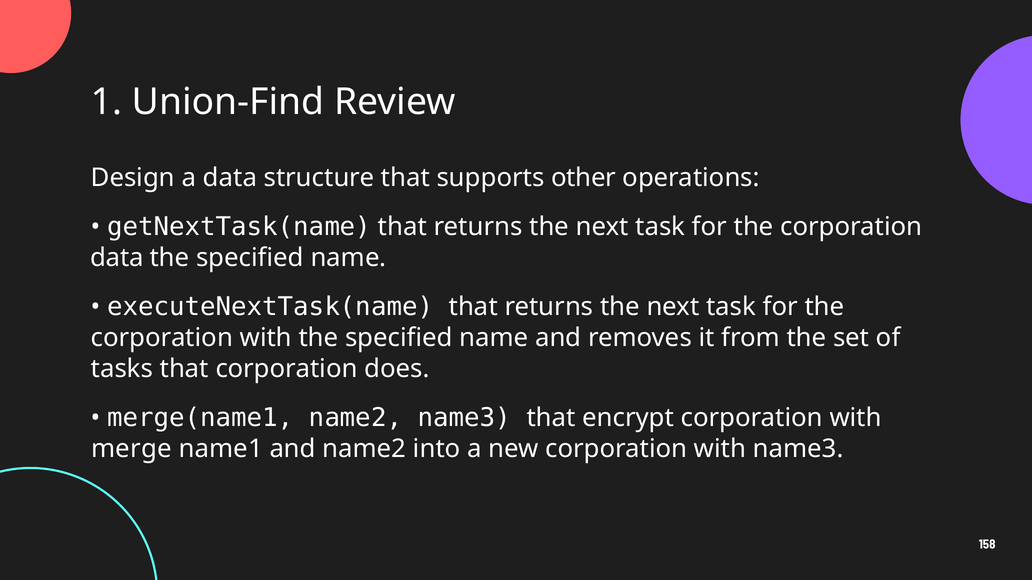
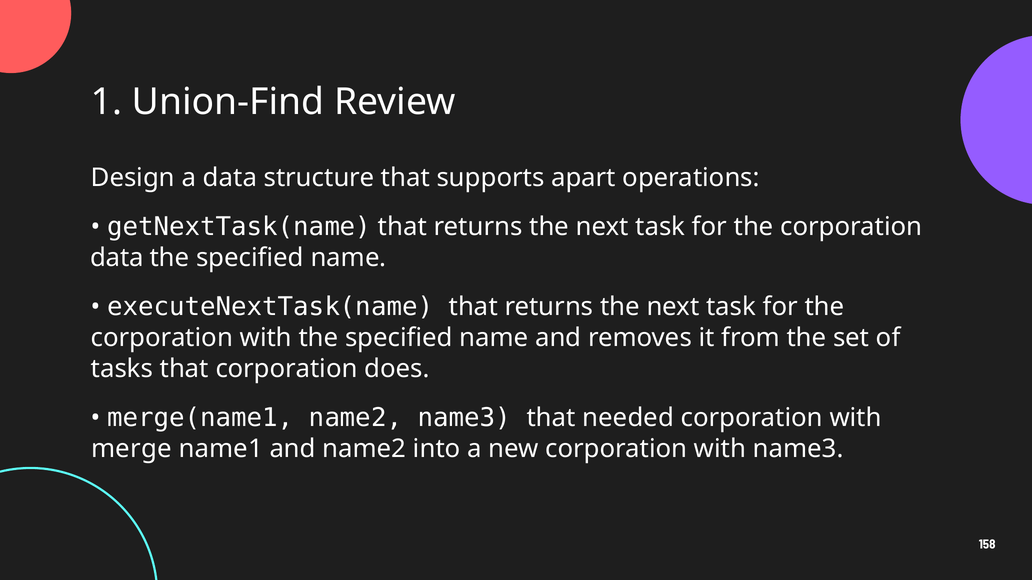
other: other -> apart (583, 178)
encrypt: encrypt -> needed (628, 418)
